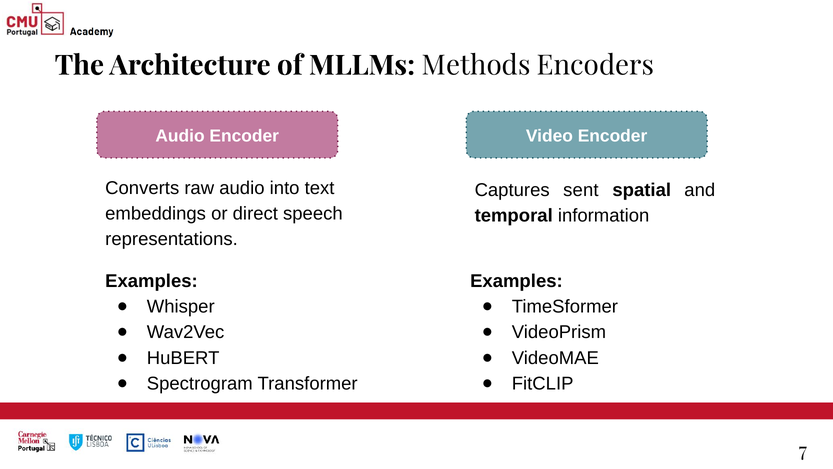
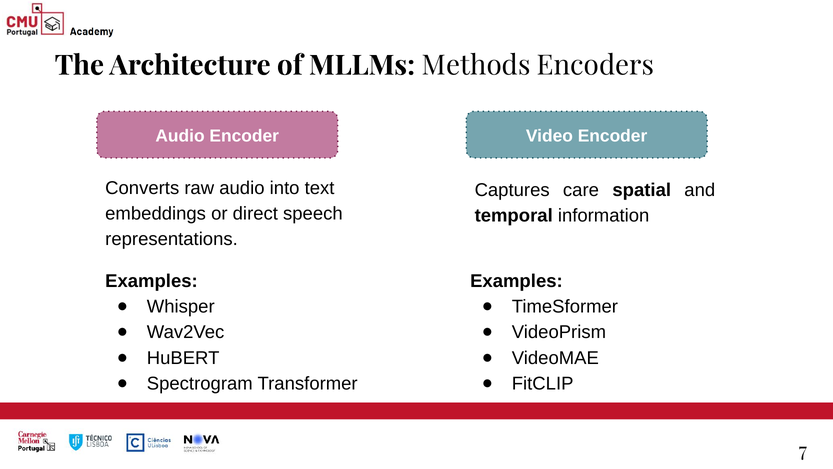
sent: sent -> care (581, 190)
